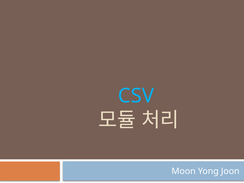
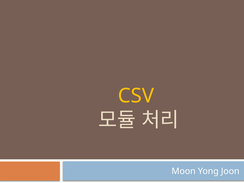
CSV colour: light blue -> yellow (136, 96)
